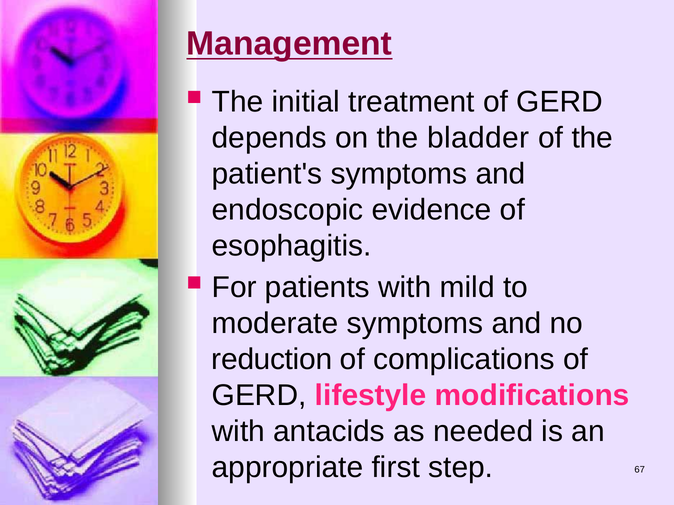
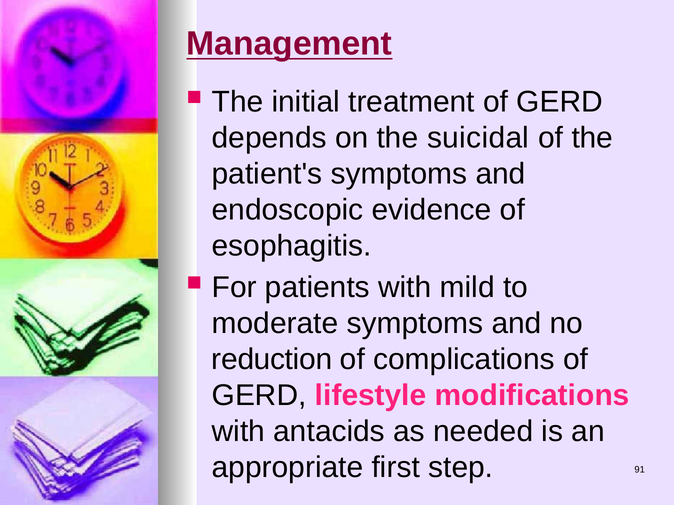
bladder: bladder -> suicidal (478, 138)
67: 67 -> 91 (640, 470)
